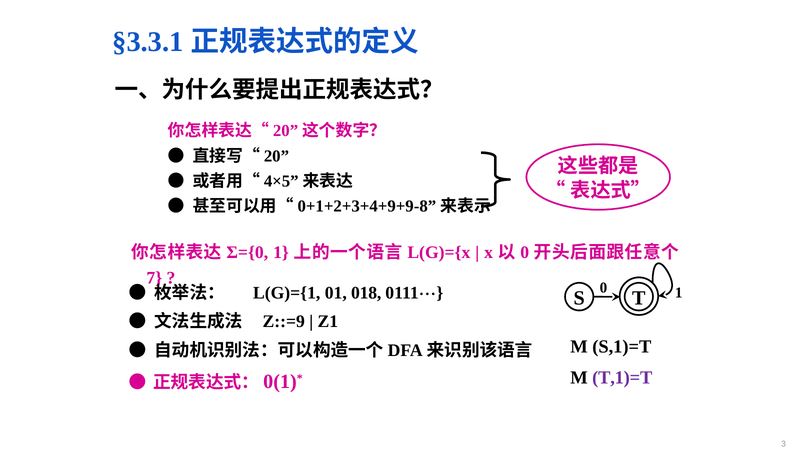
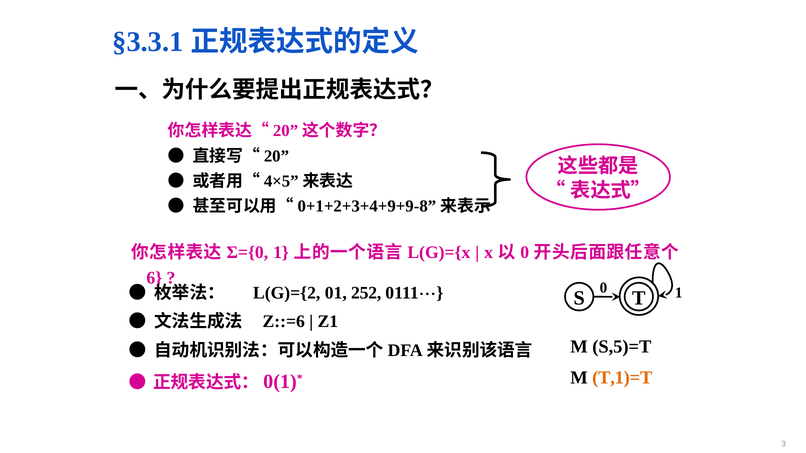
7: 7 -> 6 (154, 278)
L(G)={1: L(G)={1 -> L(G)={2 (287, 293)
018: 018 -> 252 (366, 293)
Z::=9: Z::=9 -> Z::=6 (284, 322)
S,1)=T: S,1)=T -> S,5)=T (622, 347)
T,1)=T colour: purple -> orange (622, 378)
